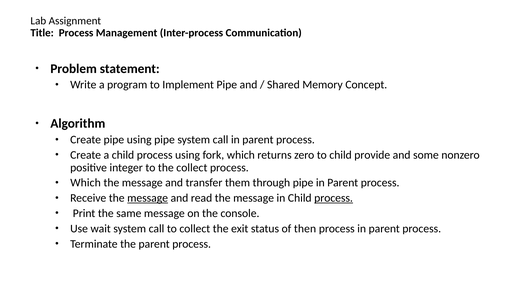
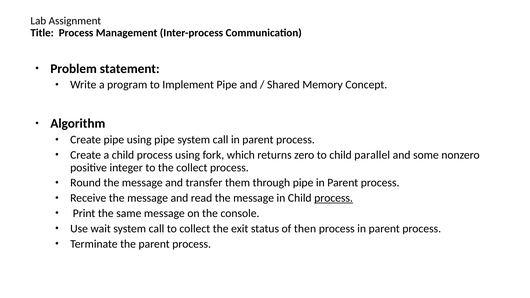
provide: provide -> parallel (372, 155)
Which: Which -> Round (86, 183)
message underline: present -> none (148, 198)
